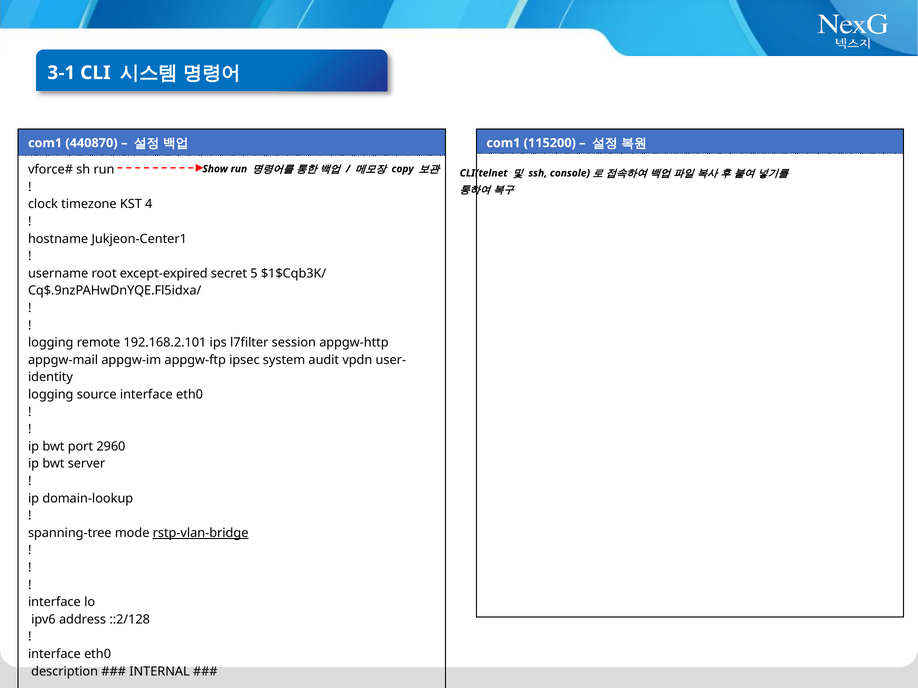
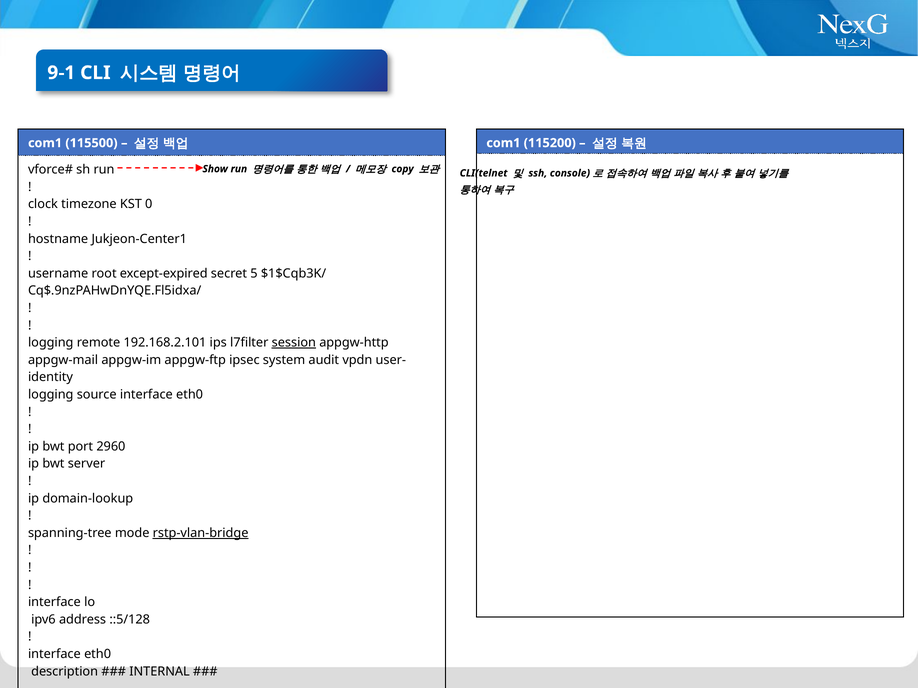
3-1: 3-1 -> 9-1 (61, 73)
440870: 440870 -> 115500 (91, 143)
4: 4 -> 0 (149, 204)
session underline: none -> present (294, 343)
::2/128: ::2/128 -> ::5/128 (130, 620)
